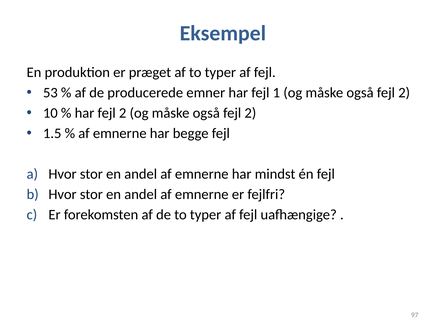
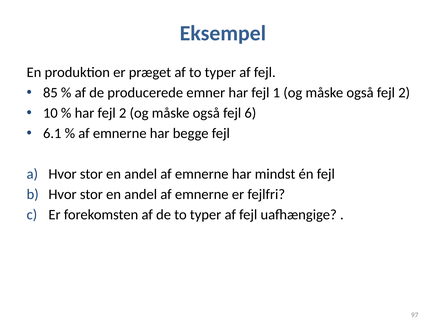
53: 53 -> 85 (50, 93)
2: 2 -> 6 (250, 113)
1.5: 1.5 -> 6.1 (52, 133)
